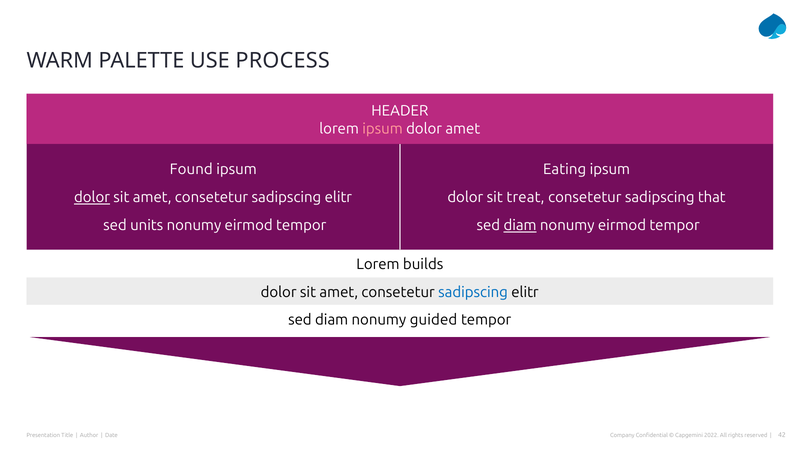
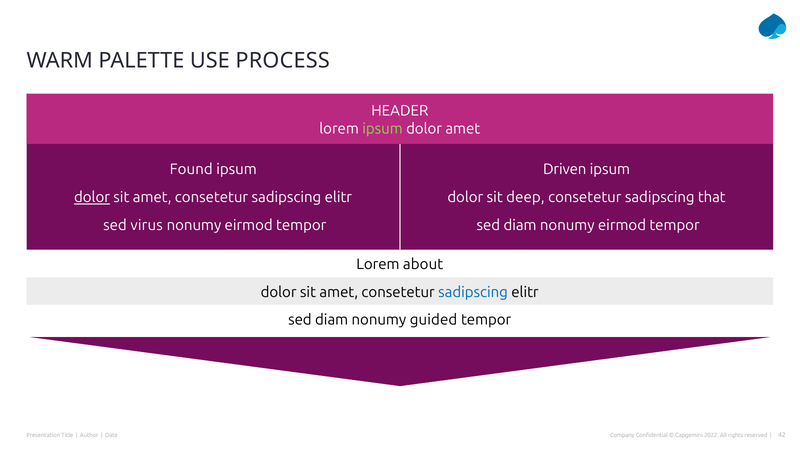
ipsum colour: pink -> light green (382, 129)
Eating: Eating -> Driven (565, 169)
treat: treat -> deep (525, 197)
units: units -> virus (147, 225)
diam underline: present -> none (520, 225)
builds: builds -> about (423, 264)
